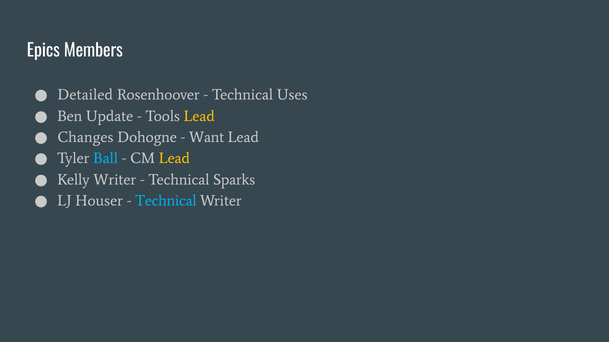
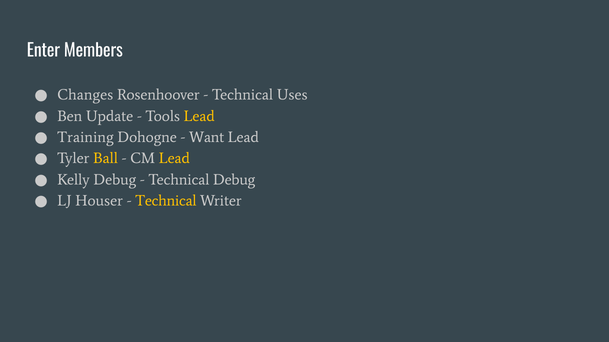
Epics: Epics -> Enter (43, 51)
Detailed: Detailed -> Changes (85, 95)
Changes: Changes -> Training (85, 138)
Ball colour: light blue -> yellow (106, 159)
Kelly Writer: Writer -> Debug (115, 180)
Technical Sparks: Sparks -> Debug (234, 180)
Technical colour: light blue -> yellow (166, 201)
